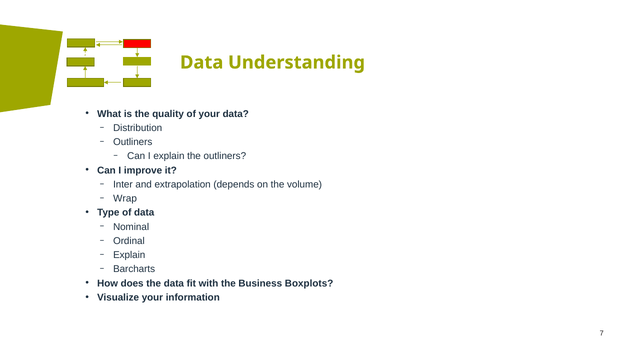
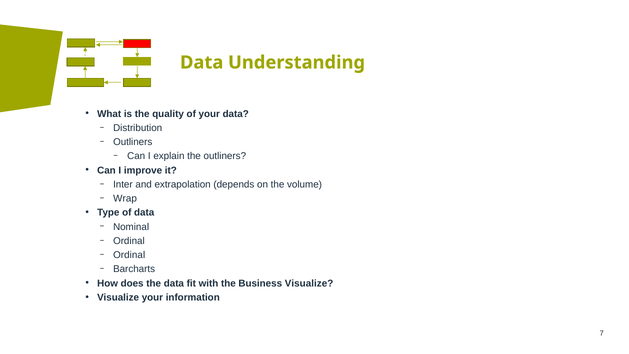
Explain: Explain -> Ordinal (129, 255)
Business Boxplots: Boxplots -> Visualize (309, 283)
